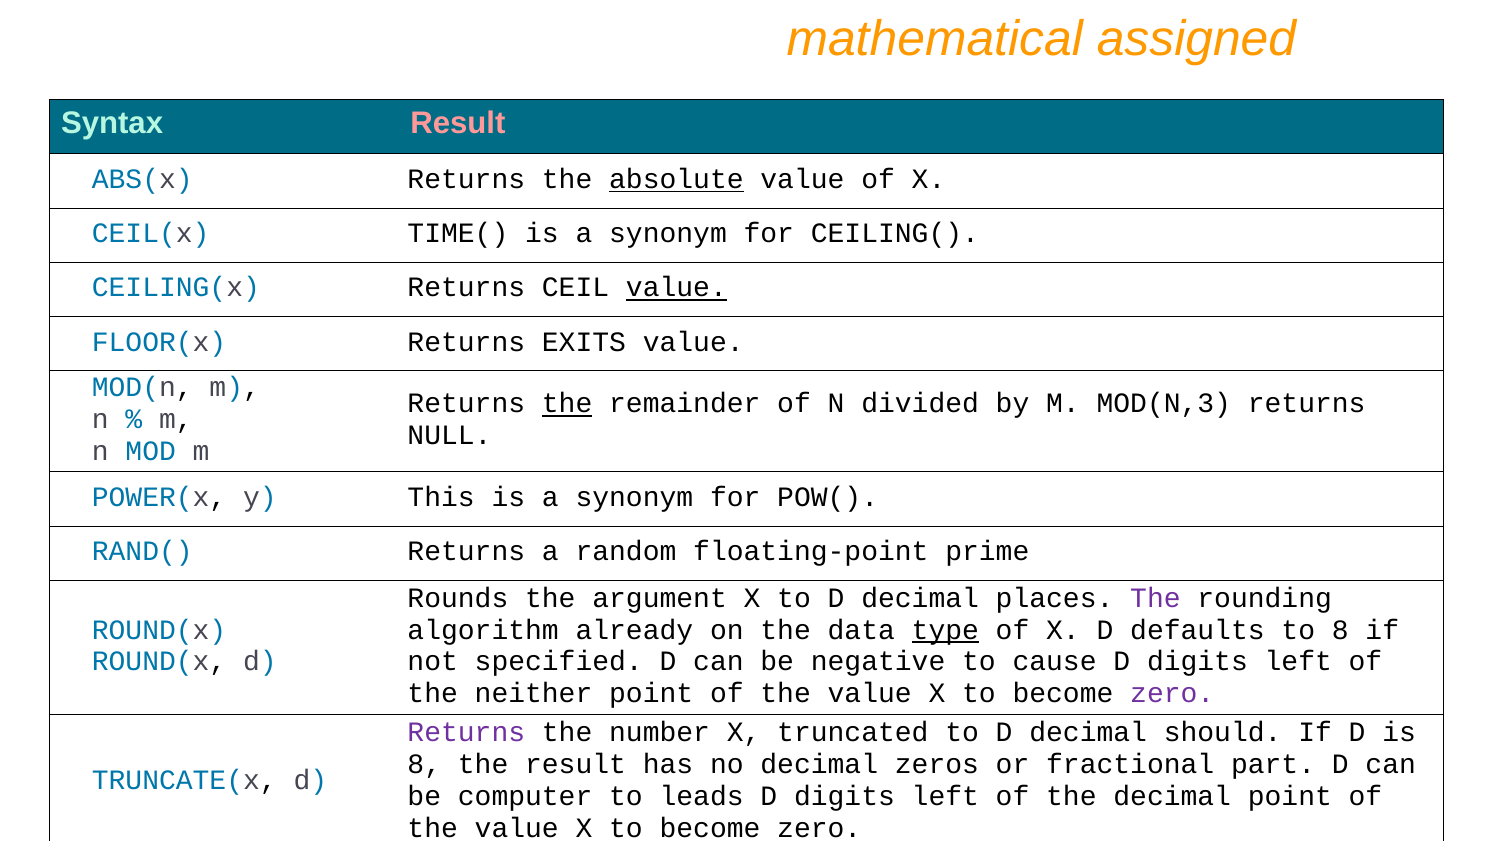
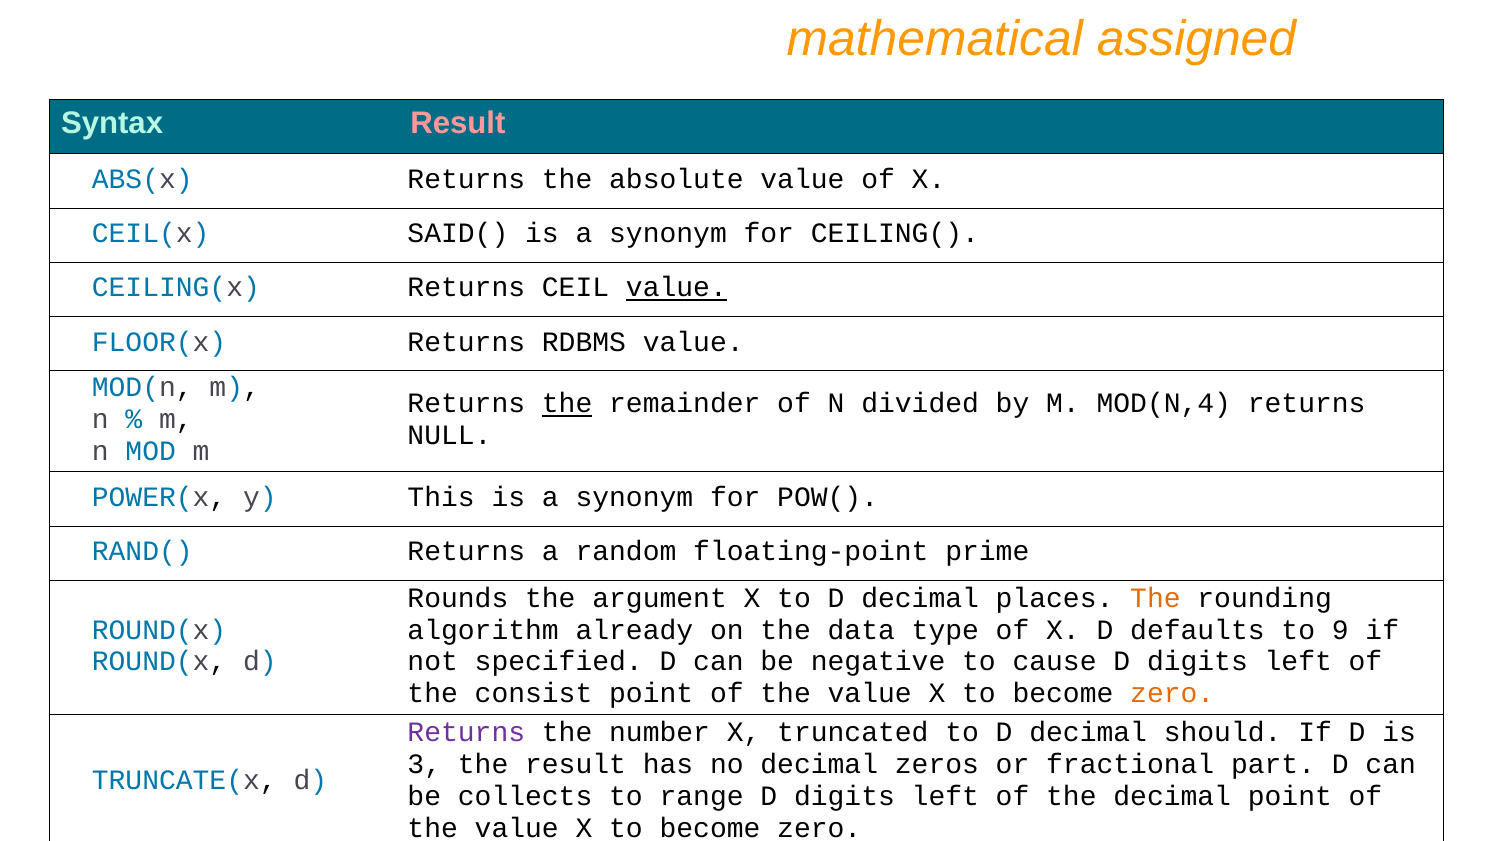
absolute underline: present -> none (676, 179)
TIME(: TIME( -> SAID( (458, 233)
EXITS: EXITS -> RDBMS (584, 342)
MOD(N,3: MOD(N,3 -> MOD(N,4 (1164, 403)
The colour: purple -> orange (1155, 598)
type underline: present -> none (945, 629)
to 8: 8 -> 9 (1340, 629)
neither: neither -> consist (534, 693)
zero colour: purple -> orange (1172, 693)
8: 8 -> 3 (424, 764)
computer: computer -> collects (525, 796)
leads: leads -> range (702, 796)
